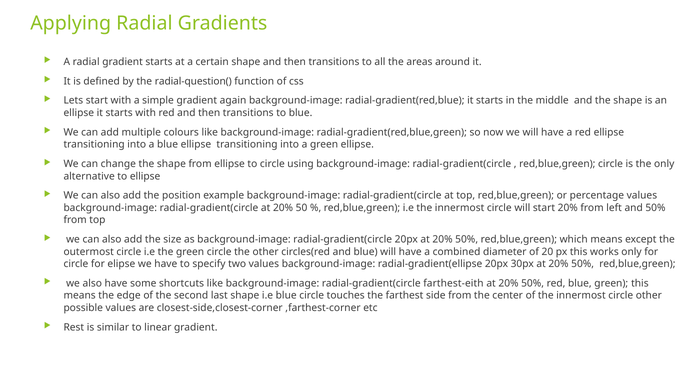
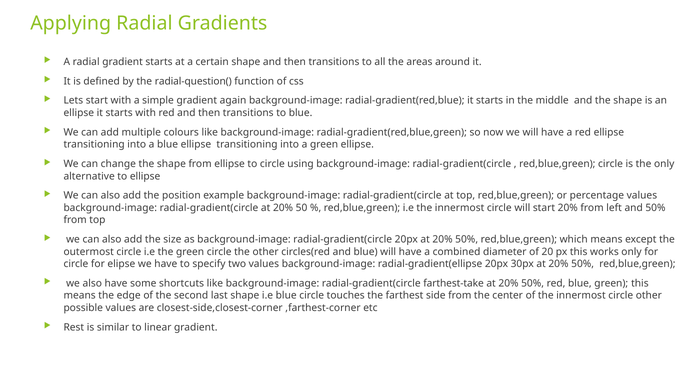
farthest-eith: farthest-eith -> farthest-take (454, 283)
